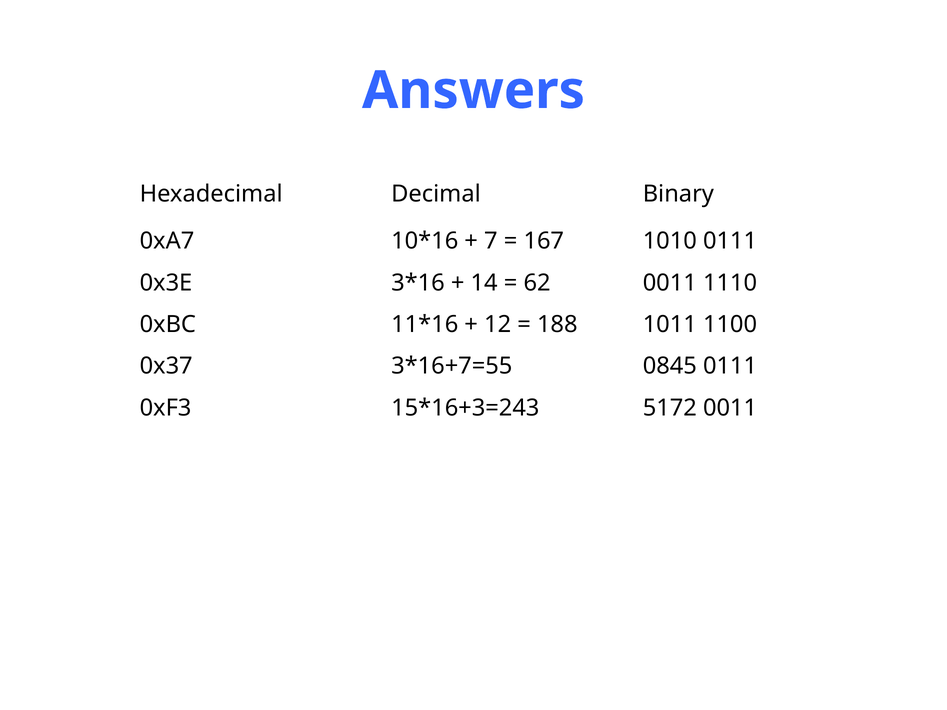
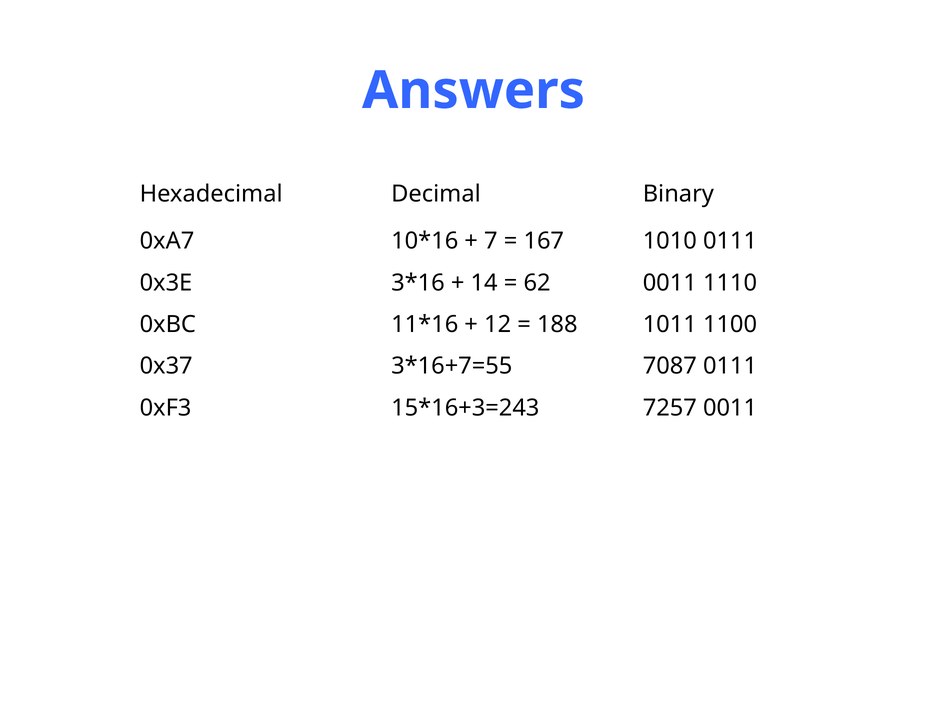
0845: 0845 -> 7087 (670, 366)
5172: 5172 -> 7257 (670, 408)
